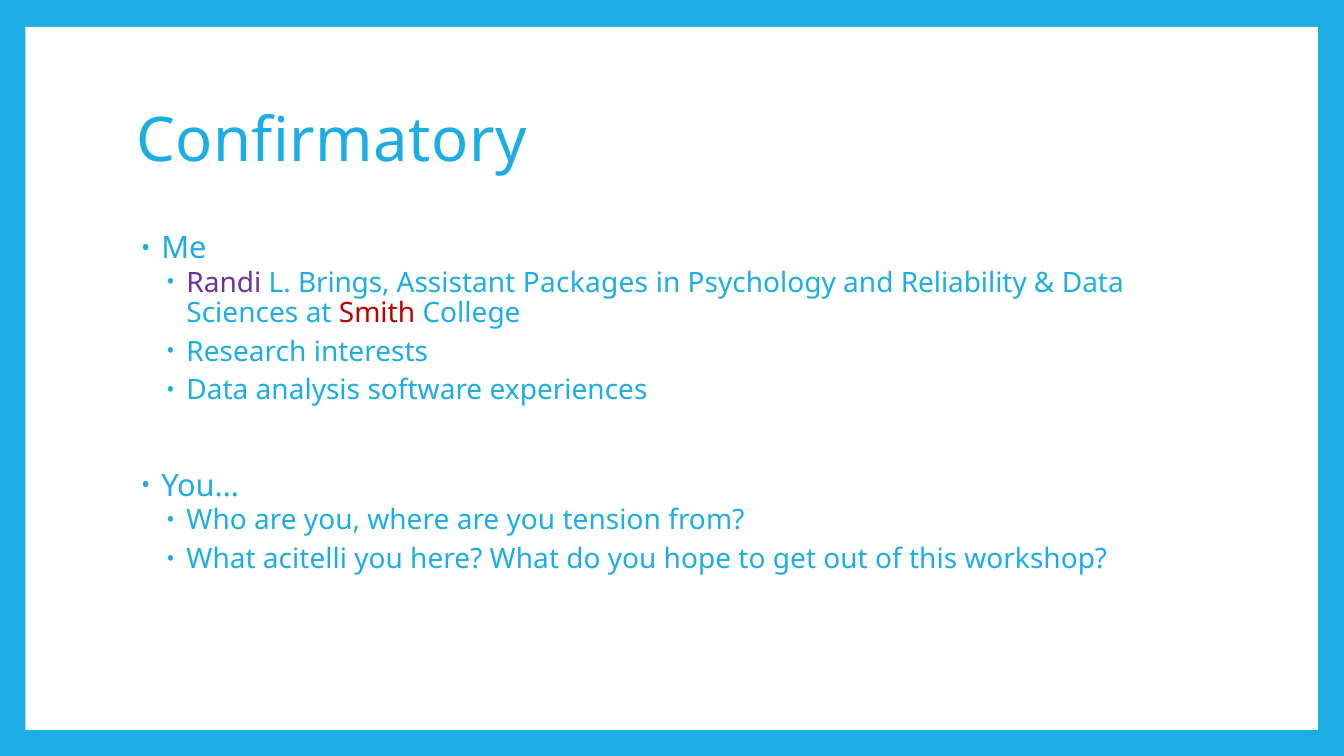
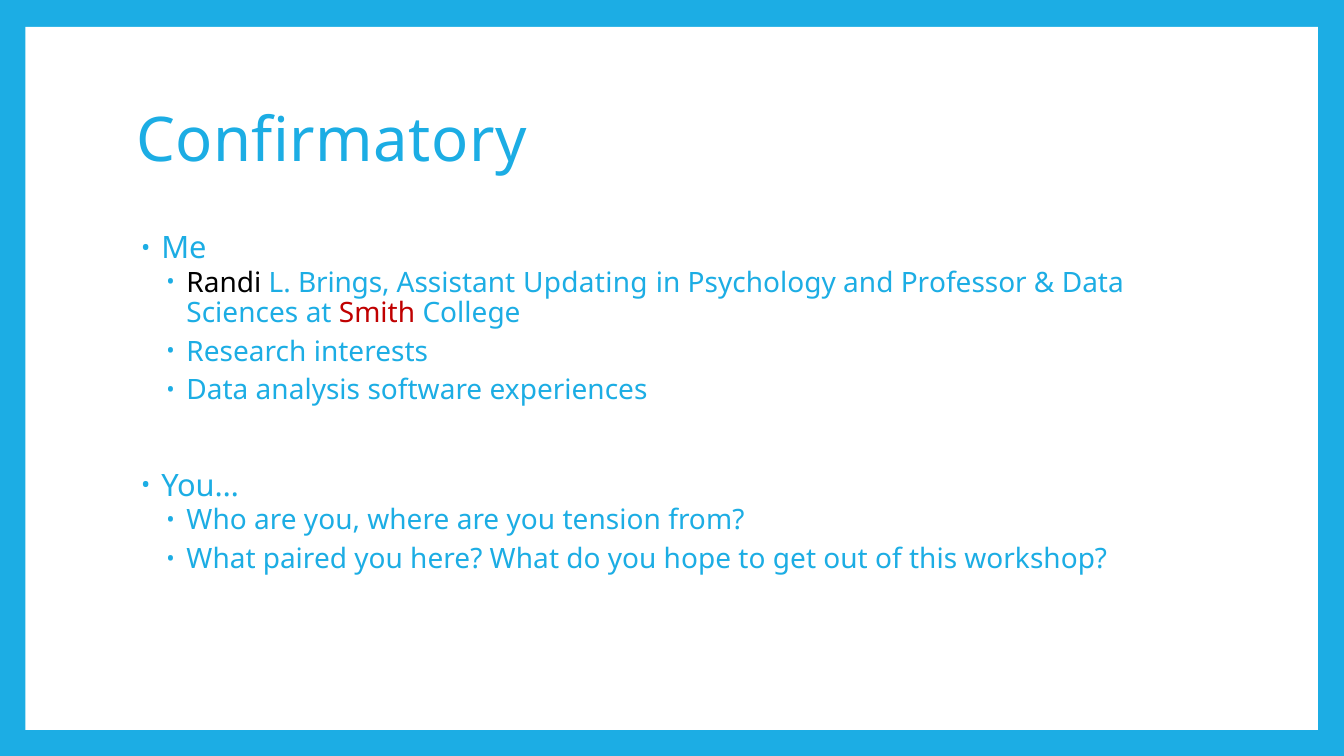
Randi colour: purple -> black (224, 283)
Packages: Packages -> Updating (585, 283)
Reliability: Reliability -> Professor (964, 283)
acitelli: acitelli -> paired (305, 559)
